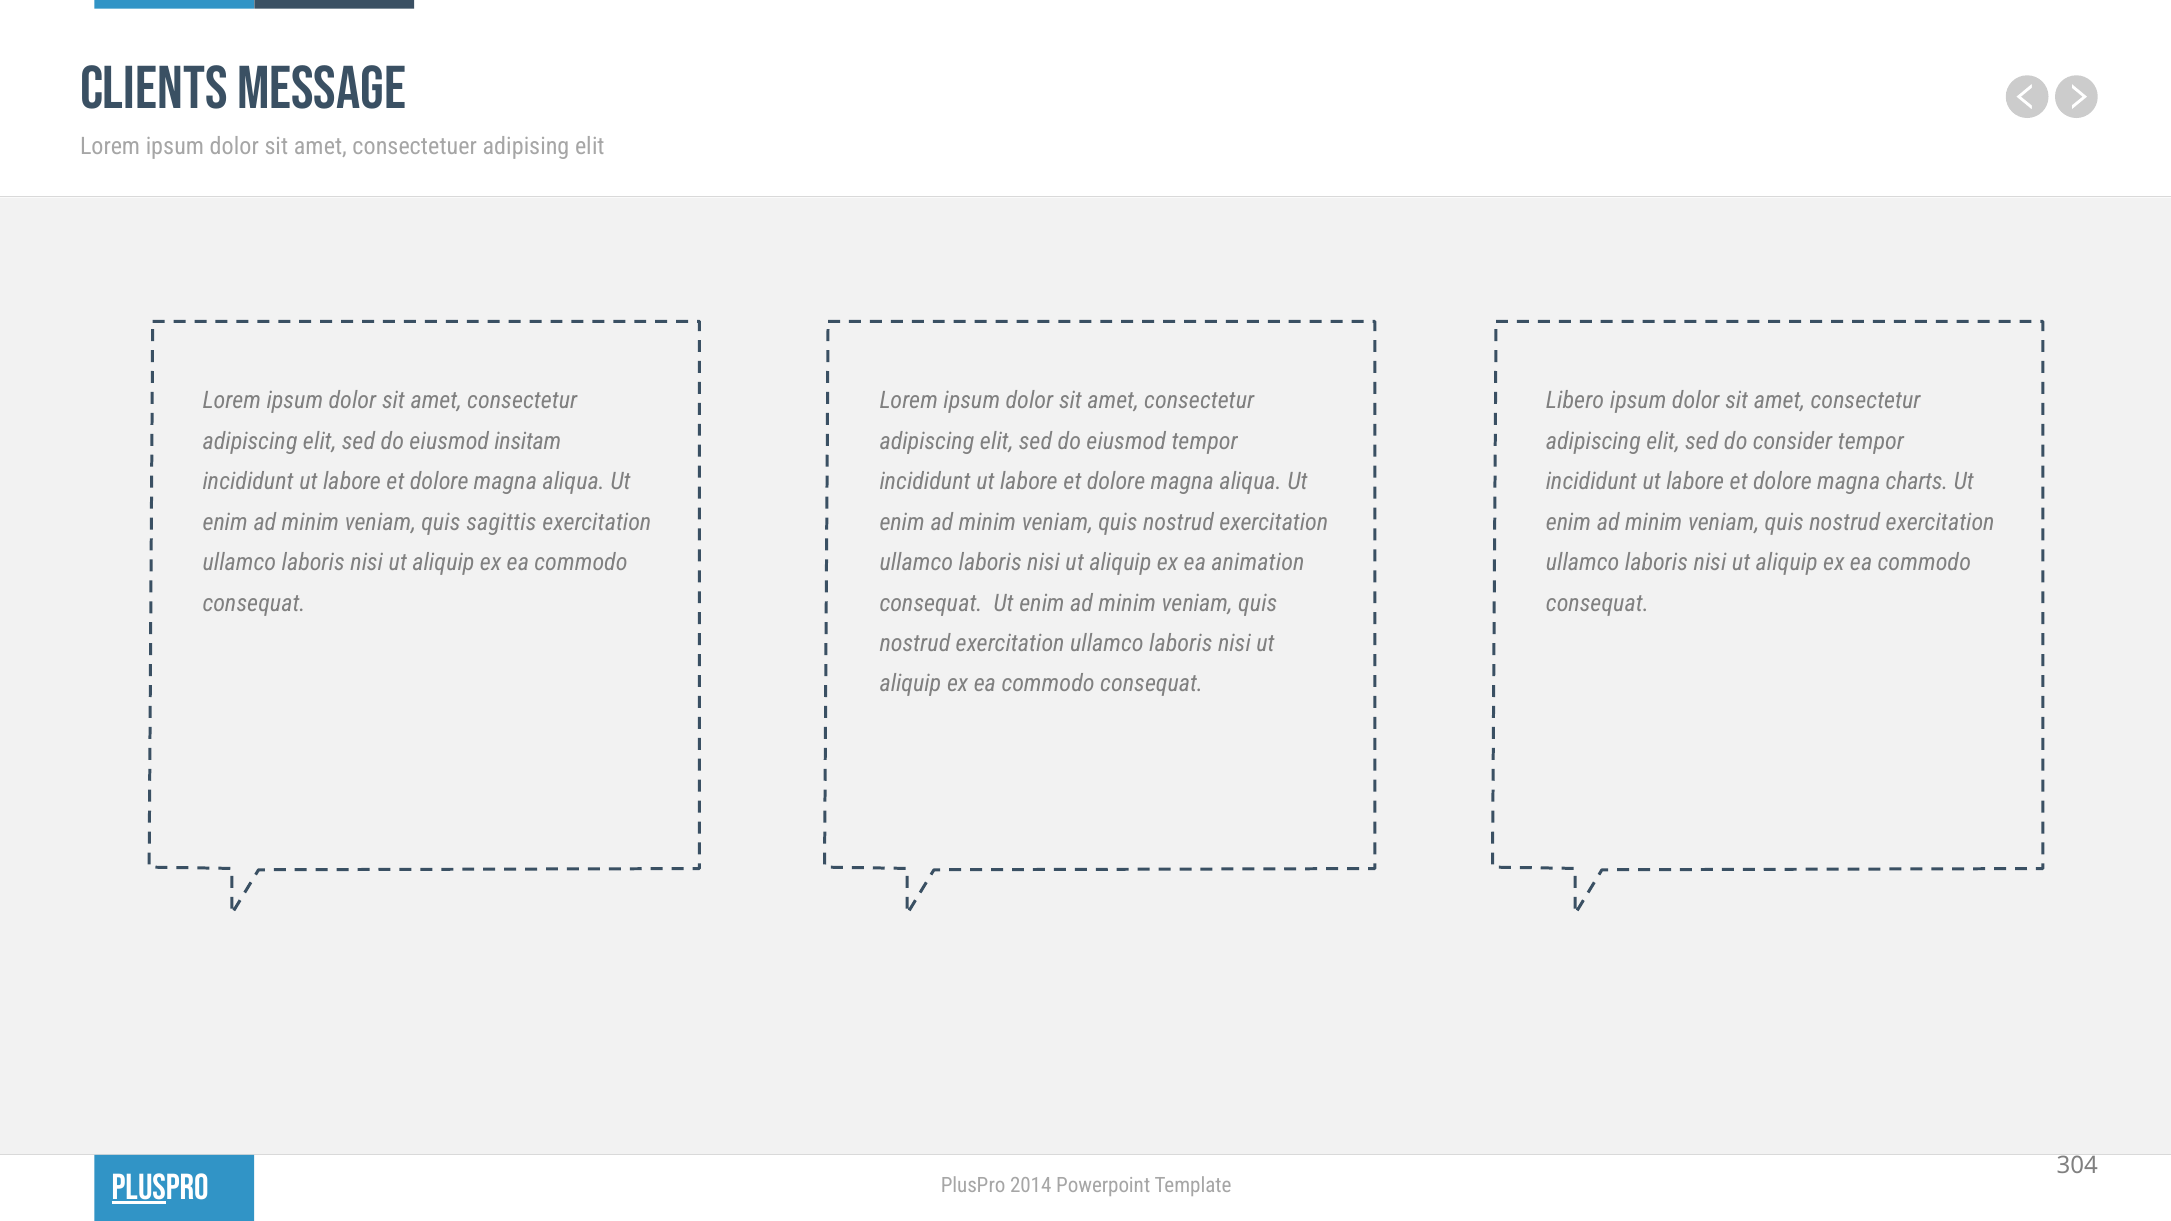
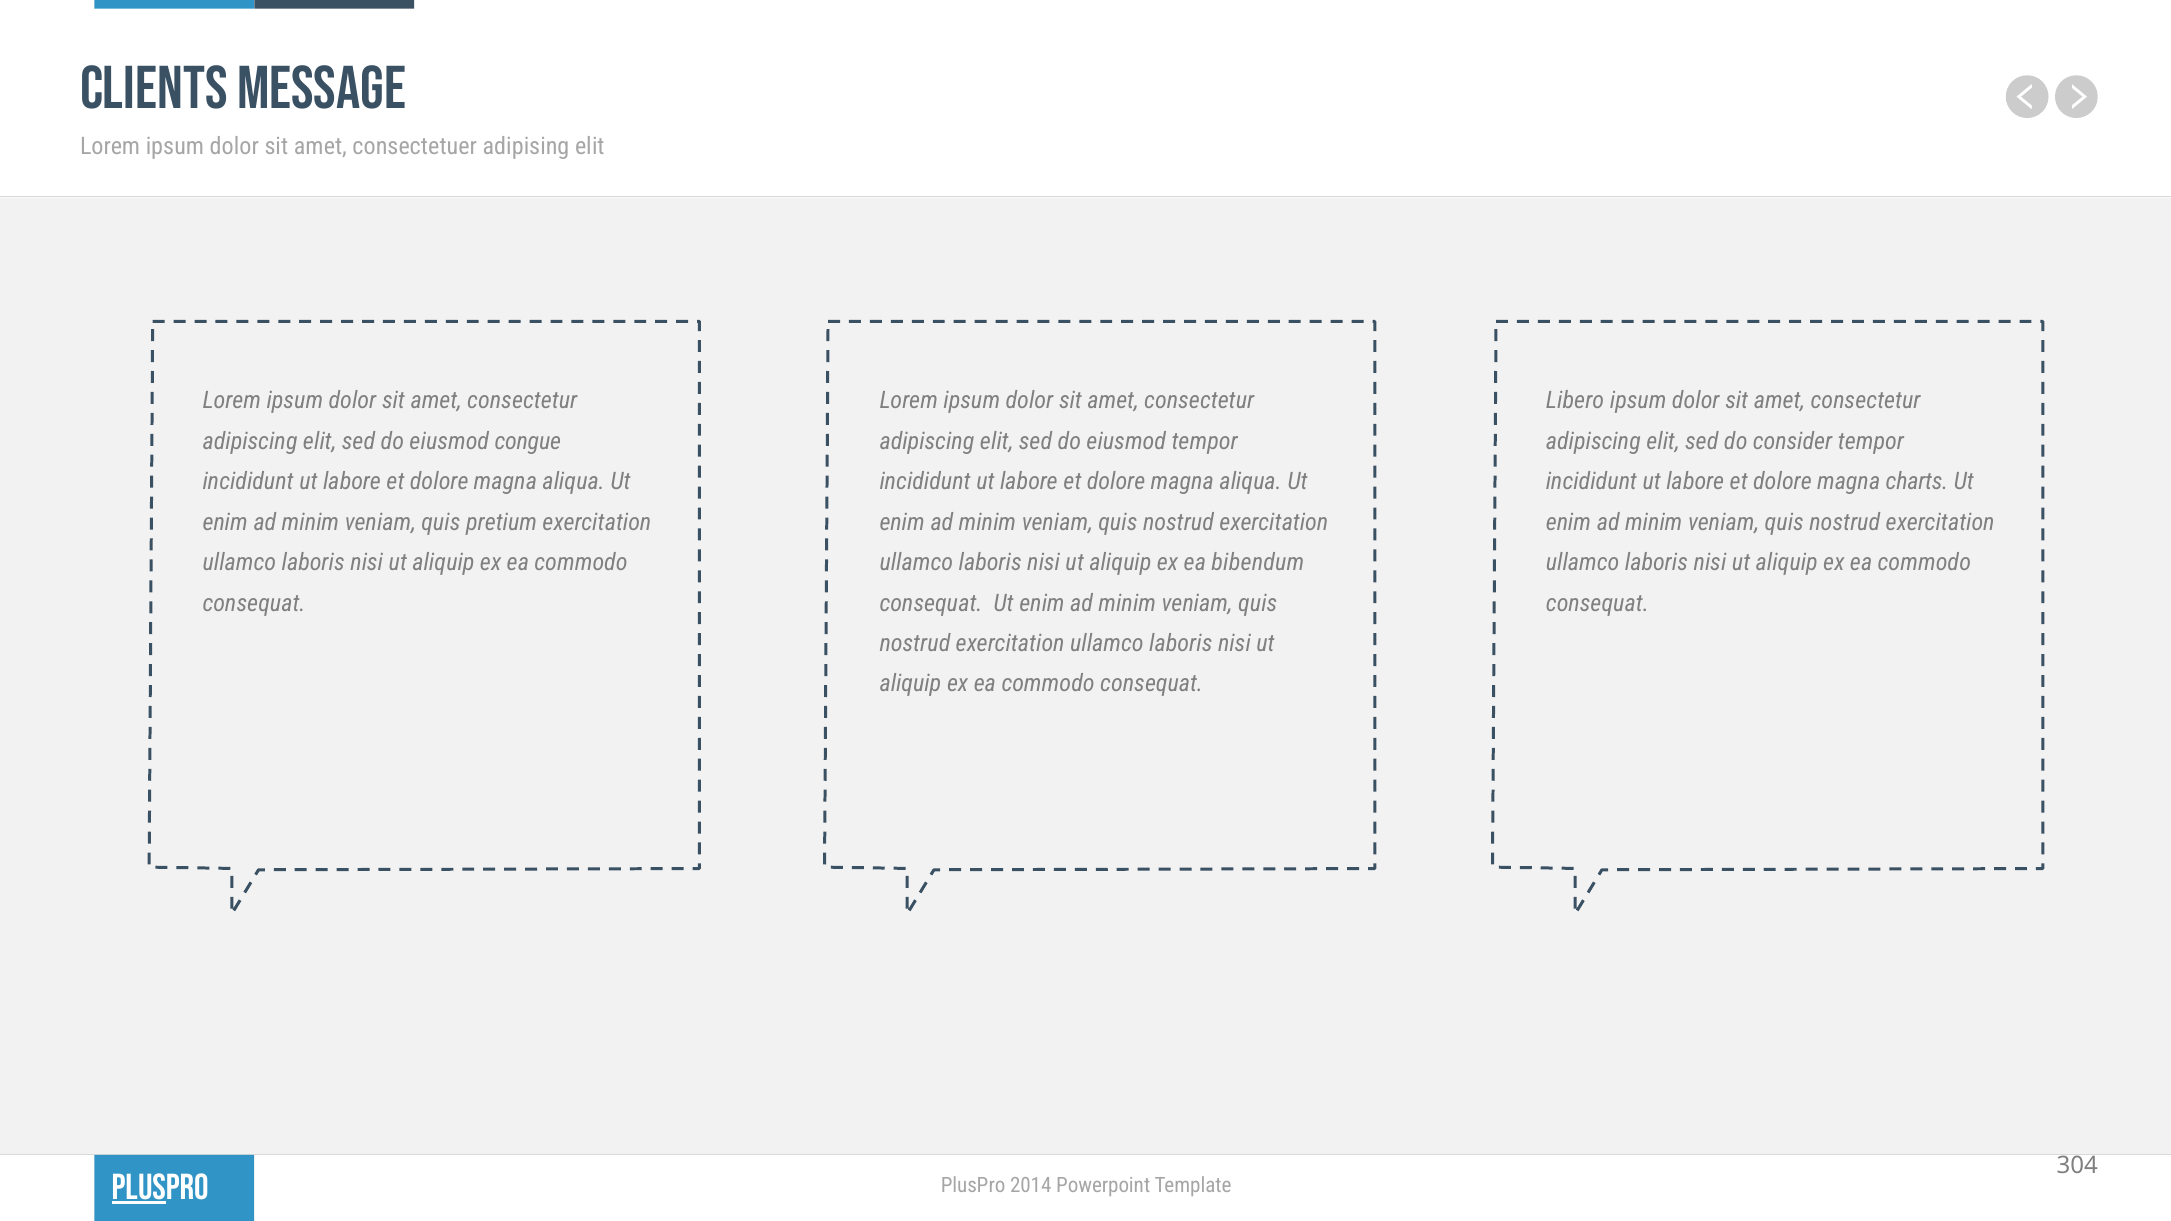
insitam: insitam -> congue (528, 442)
sagittis: sagittis -> pretium (502, 522)
animation: animation -> bibendum (1258, 563)
